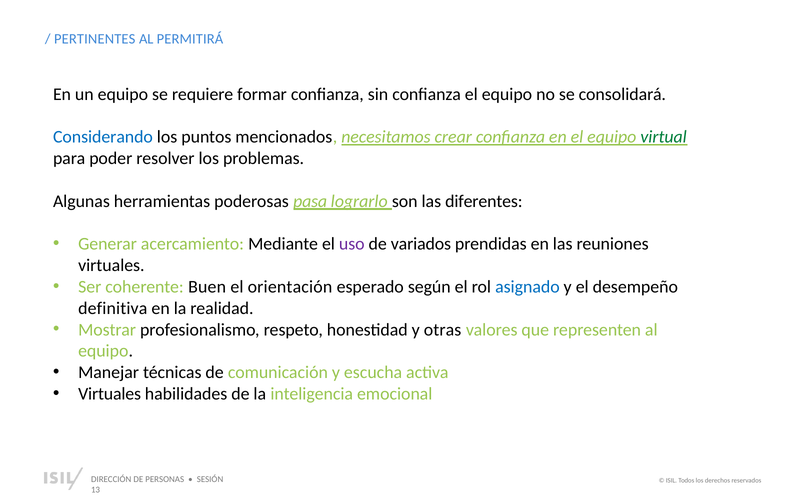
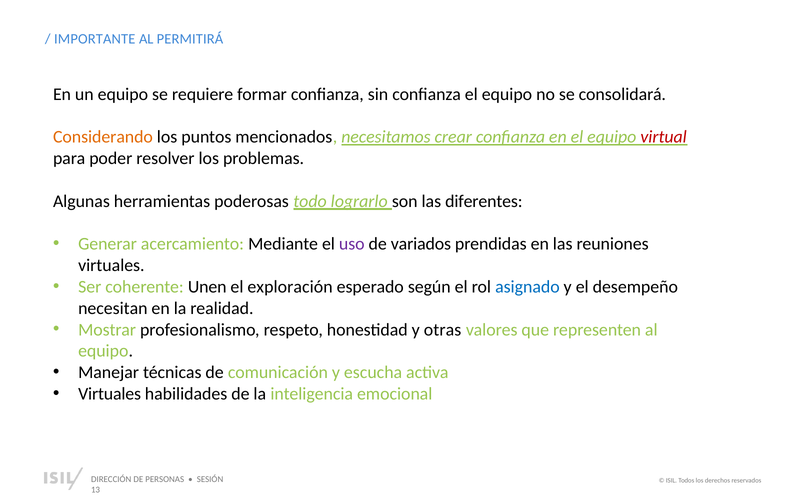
PERTINENTES: PERTINENTES -> IMPORTANTE (95, 39)
Considerando colour: blue -> orange (103, 137)
virtual colour: green -> red (664, 137)
pasa: pasa -> todo (310, 201)
Buen: Buen -> Unen (207, 287)
orientación: orientación -> exploración (290, 287)
definitiva: definitiva -> necesitan (113, 309)
